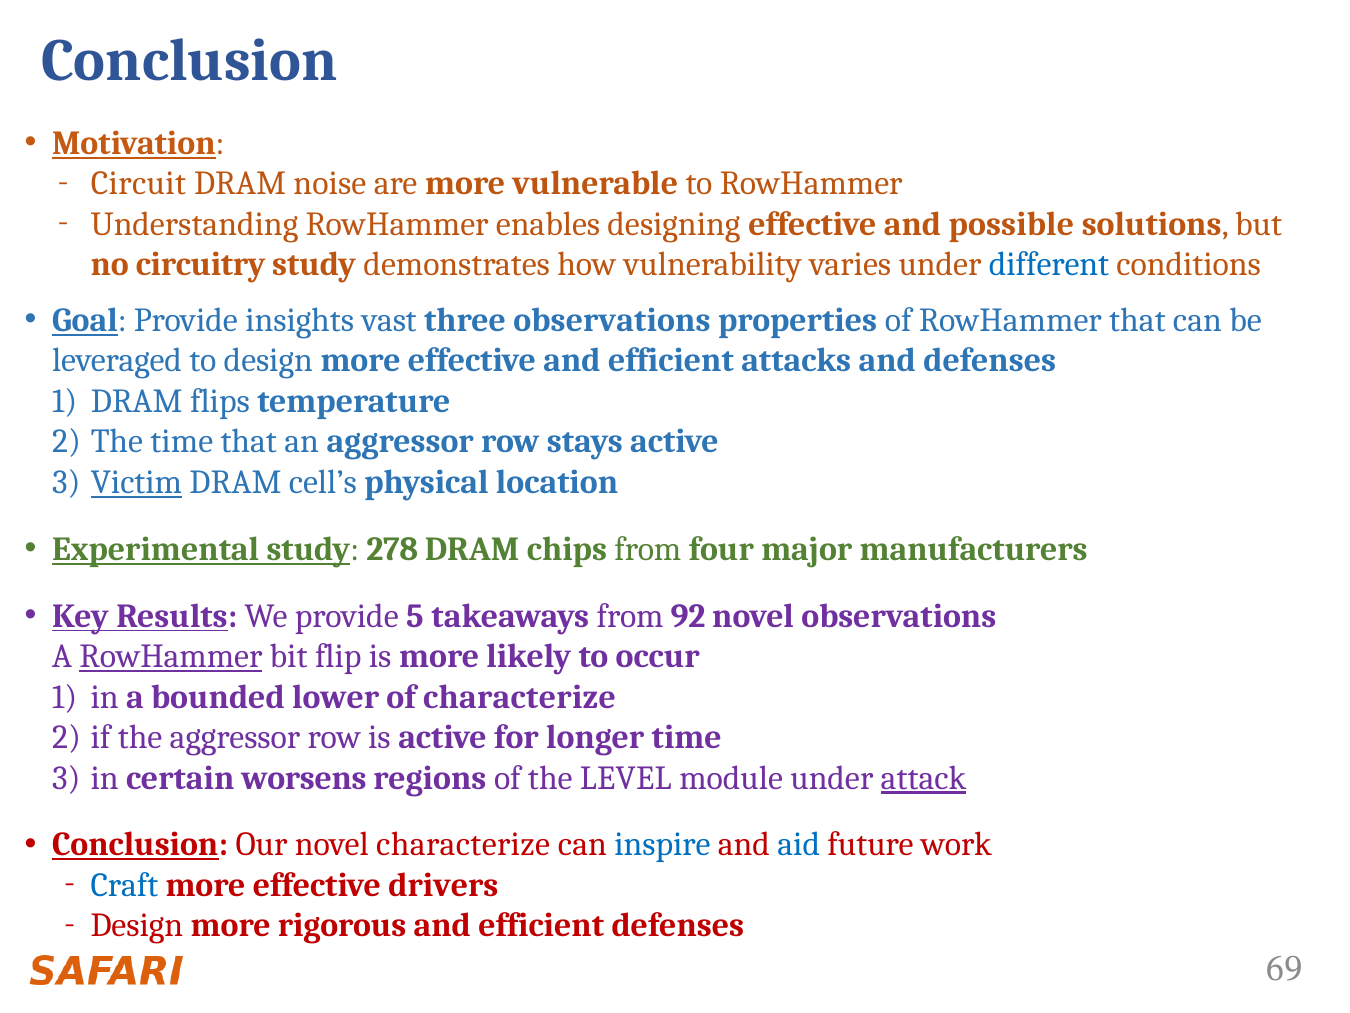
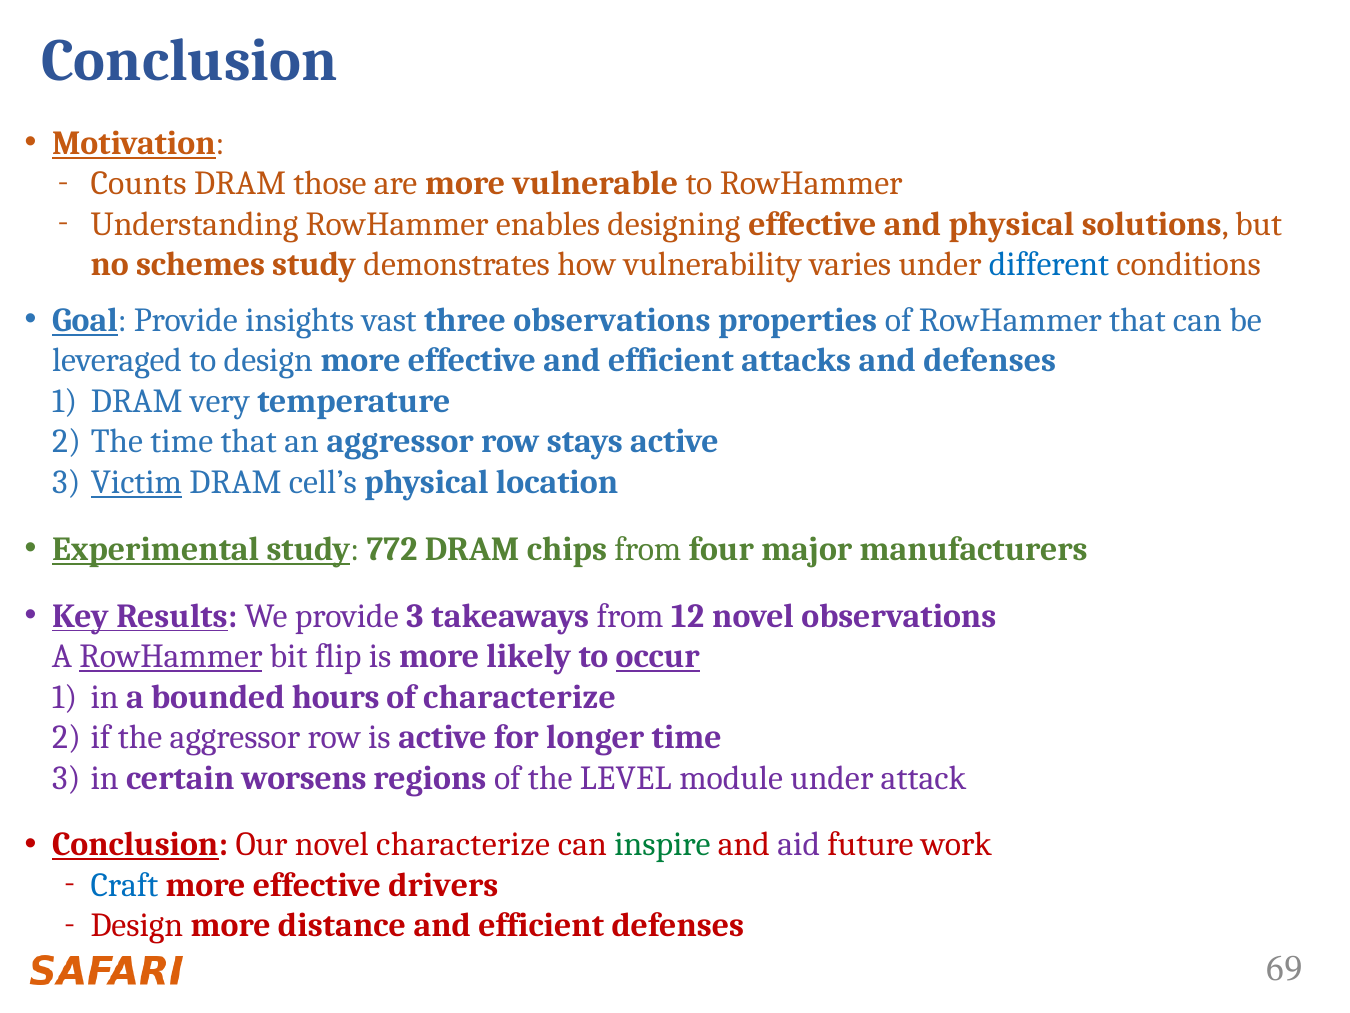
Circuit: Circuit -> Counts (139, 184)
noise: noise -> those (330, 184)
and possible: possible -> physical (1011, 224)
circuitry: circuitry -> schemes (201, 265)
flips: flips -> very (220, 401)
278: 278 -> 772 (392, 549)
provide 5: 5 -> 3 (415, 616)
92: 92 -> 12 (688, 616)
occur underline: none -> present (658, 656)
lower: lower -> hours (336, 697)
attack underline: present -> none (924, 778)
inspire colour: blue -> green (662, 844)
aid colour: blue -> purple (799, 844)
rigorous: rigorous -> distance (342, 925)
